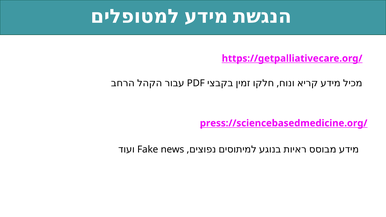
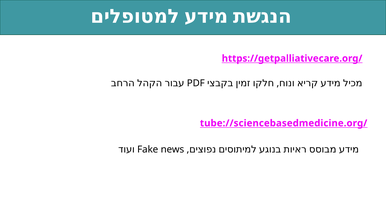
press://sciencebasedmedicine.org/: press://sciencebasedmedicine.org/ -> tube://sciencebasedmedicine.org/ (284, 123)
